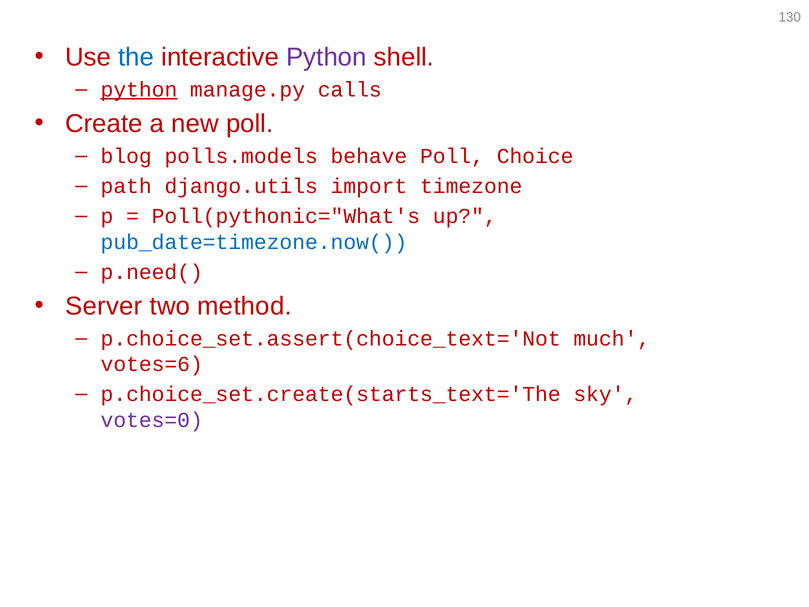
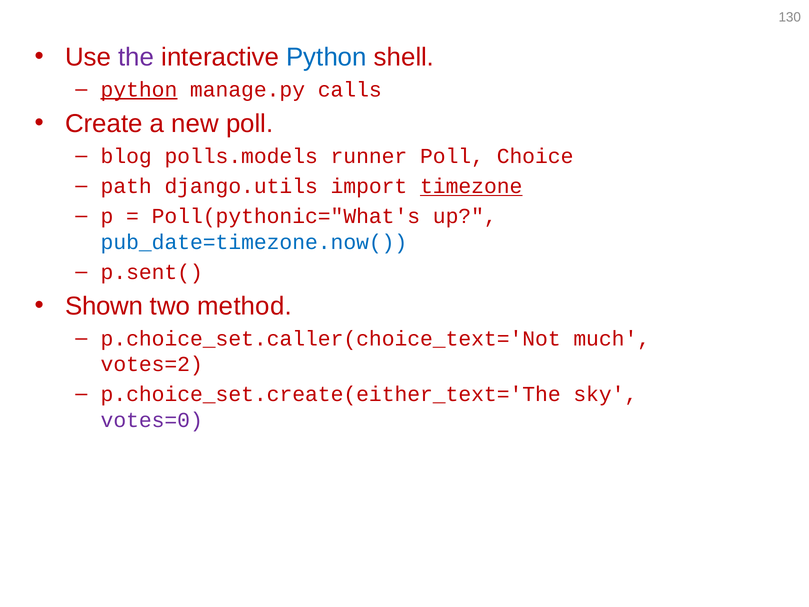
the colour: blue -> purple (136, 57)
Python colour: purple -> blue (326, 57)
behave: behave -> runner (369, 156)
timezone underline: none -> present (471, 186)
p.need(: p.need( -> p.sent( (152, 272)
Server: Server -> Shown (104, 306)
p.choice_set.assert(choice_text='Not: p.choice_set.assert(choice_text='Not -> p.choice_set.caller(choice_text='Not (331, 338)
votes=6: votes=6 -> votes=2 (152, 364)
p.choice_set.create(starts_text='The: p.choice_set.create(starts_text='The -> p.choice_set.create(either_text='The (331, 394)
